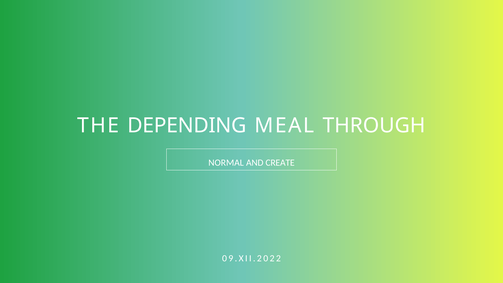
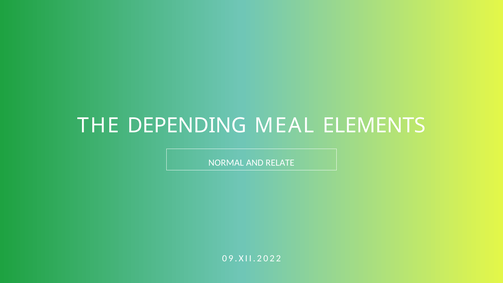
THROUGH: THROUGH -> ELEMENTS (374, 126)
CREATE: CREATE -> RELATE (280, 163)
